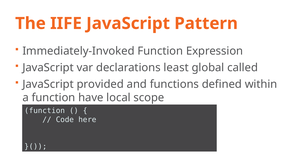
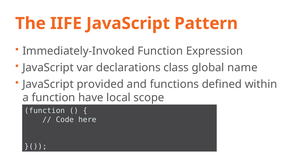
least: least -> class (176, 68)
called: called -> name (243, 68)
